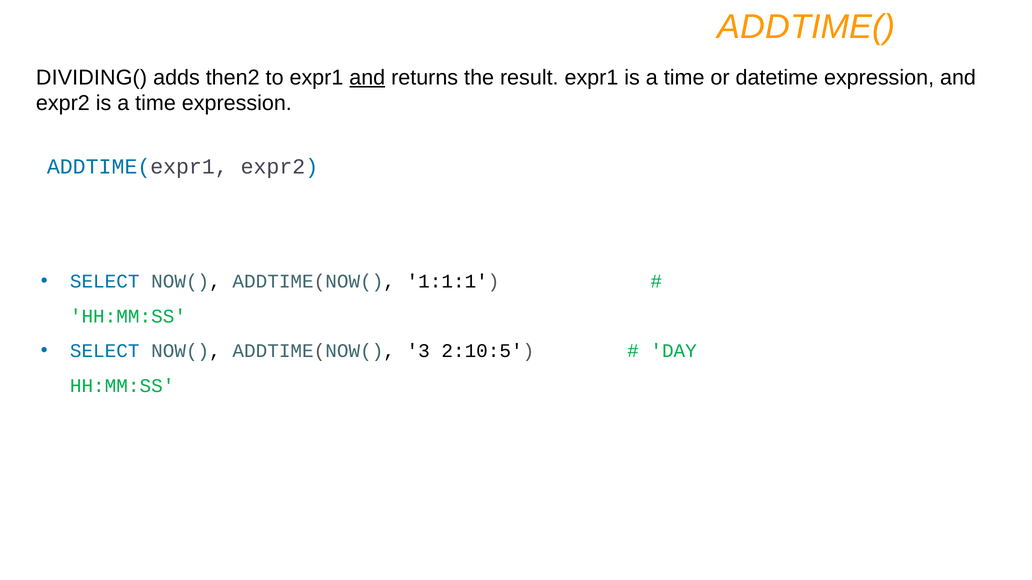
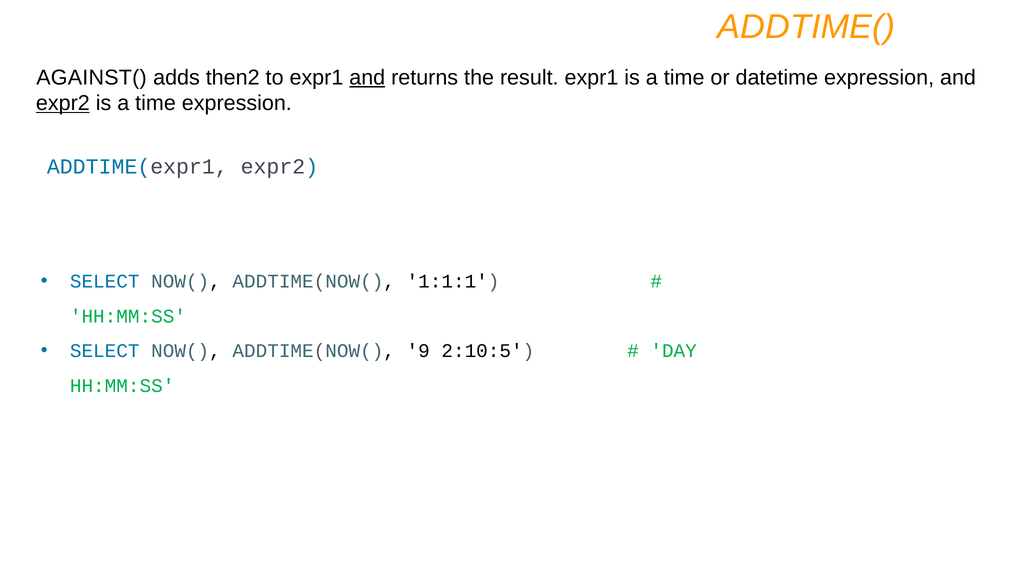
DIVIDING(: DIVIDING( -> AGAINST( (91, 78)
expr2 underline: none -> present (63, 103)
3: 3 -> 9 (418, 351)
